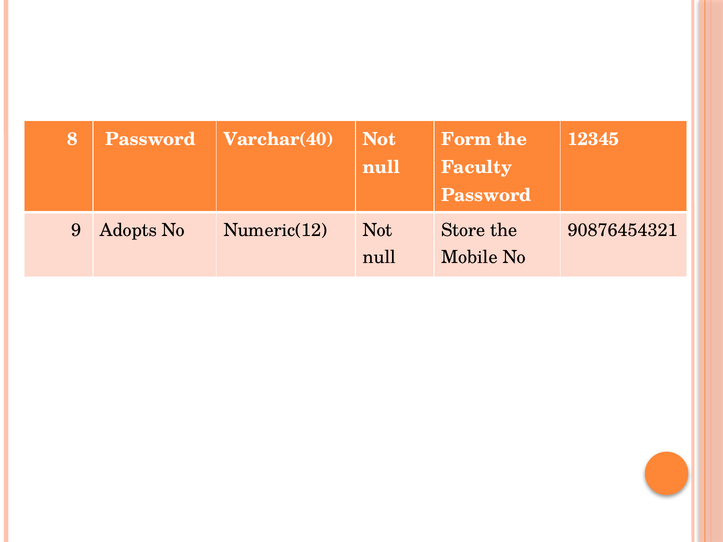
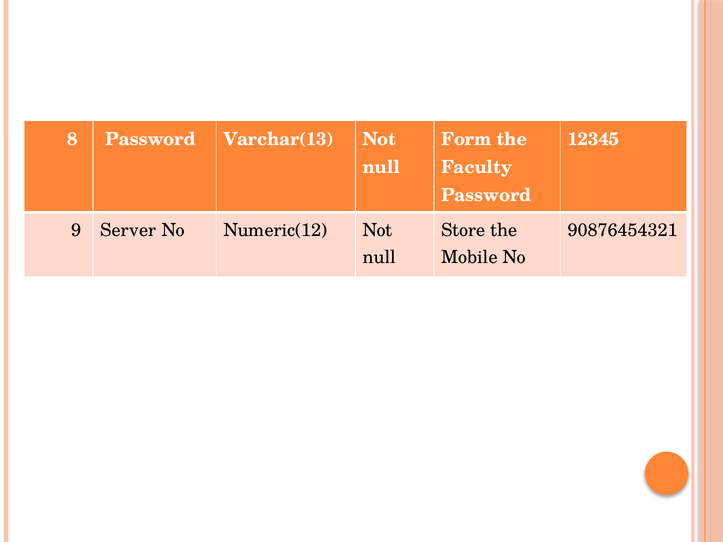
Varchar(40: Varchar(40 -> Varchar(13 (279, 139)
Adopts: Adopts -> Server (128, 231)
